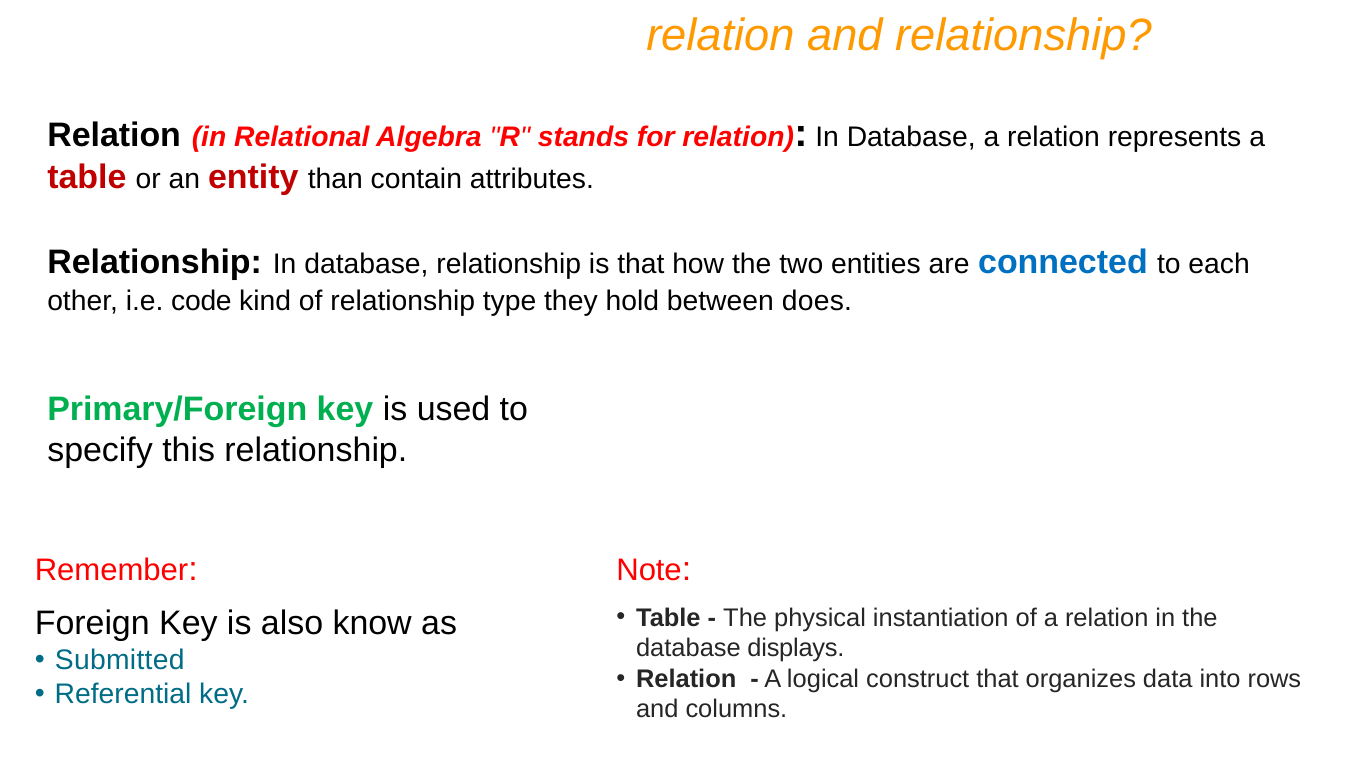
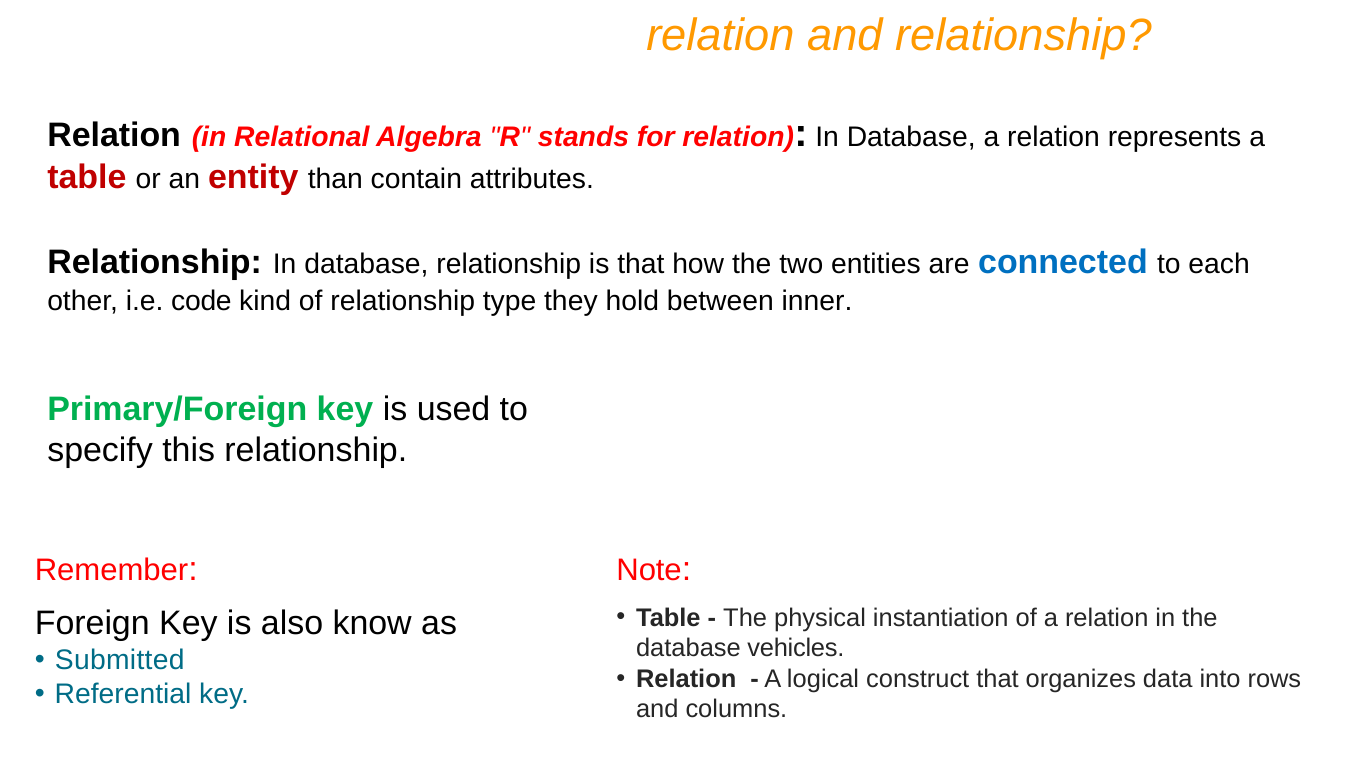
does: does -> inner (817, 301)
displays: displays -> vehicles (796, 649)
